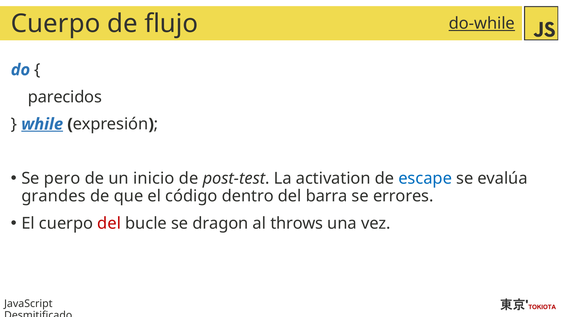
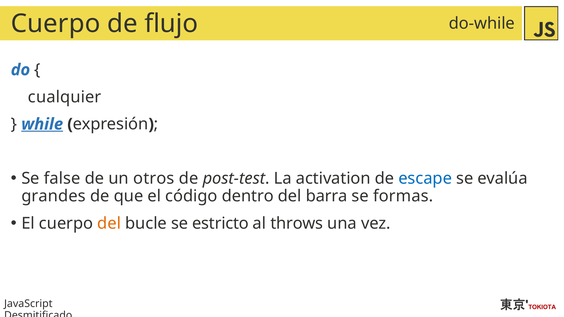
do-while underline: present -> none (482, 23)
parecidos: parecidos -> cualquier (65, 97)
pero: pero -> false (62, 179)
inicio: inicio -> otros (154, 179)
errores: errores -> formas (403, 196)
del colour: red -> orange (109, 224)
dragon: dragon -> estricto (221, 224)
